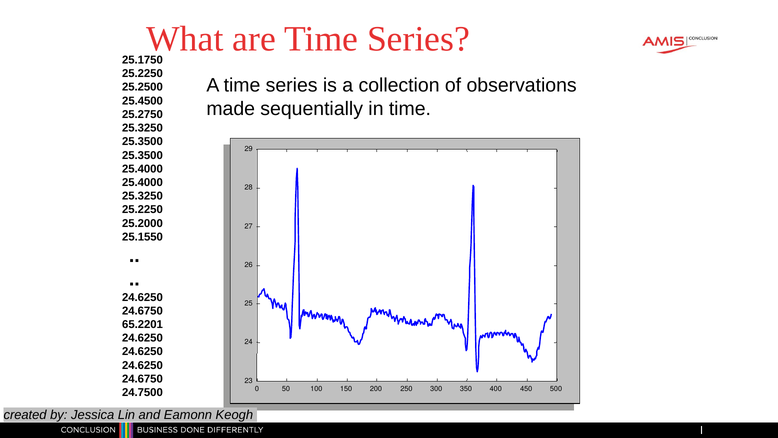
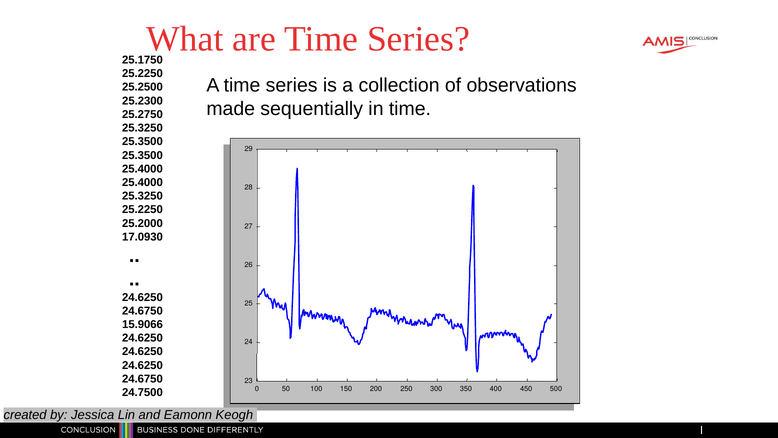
25.4500: 25.4500 -> 25.2300 (143, 101)
25.1550: 25.1550 -> 17.0930 (143, 237)
65.2201: 65.2201 -> 15.9066 (143, 324)
